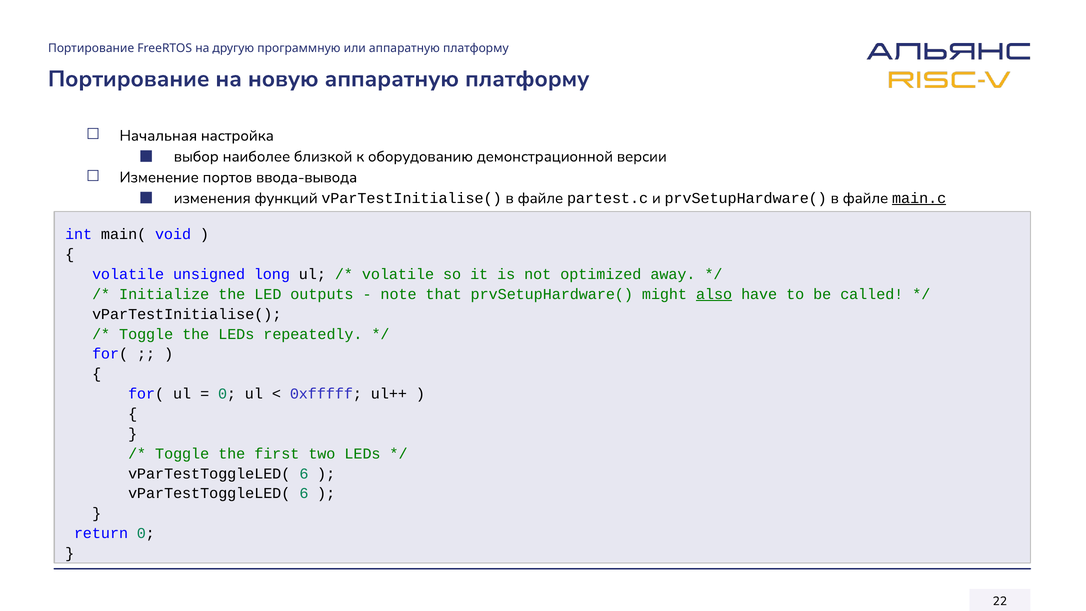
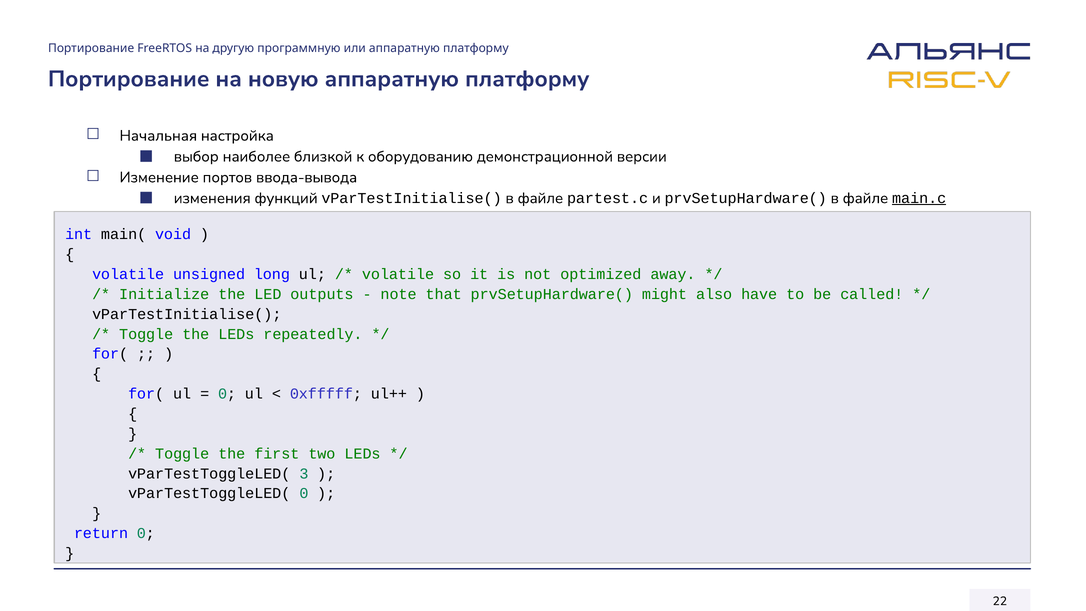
also underline: present -> none (714, 294)
6: 6 -> 3 (304, 473)
6: 6 -> 0 (304, 493)
